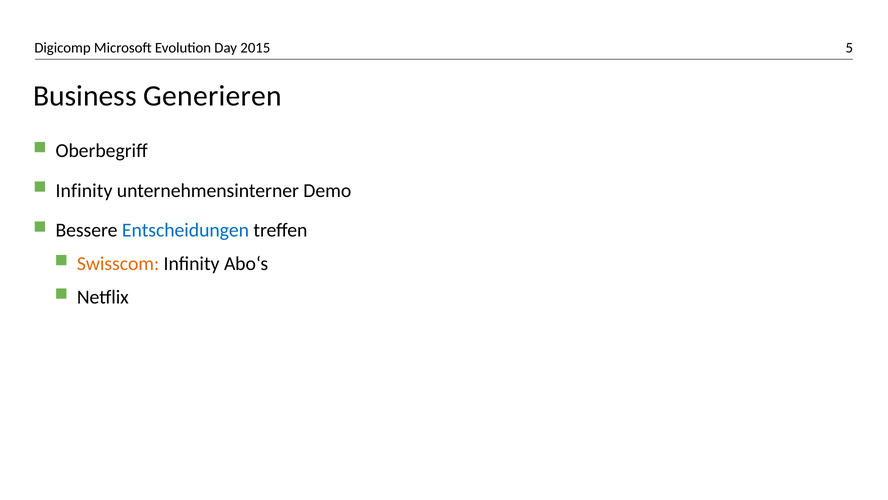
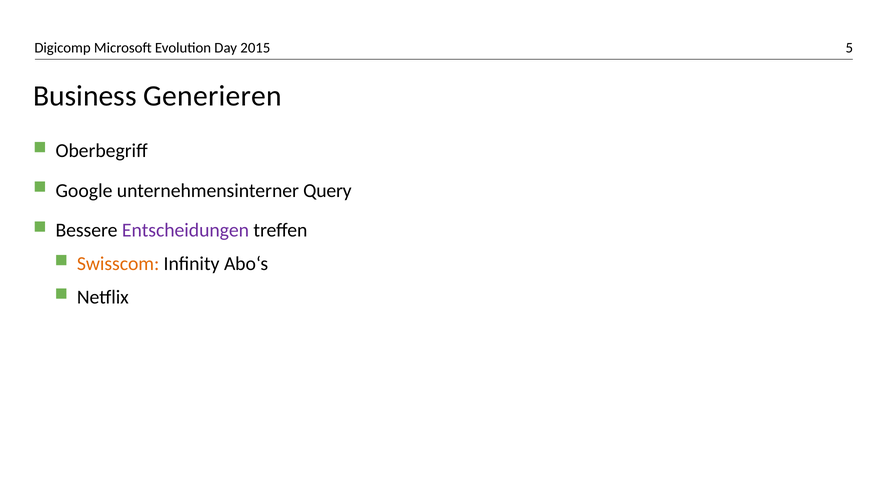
Infinity: Infinity -> Google (84, 190)
Demo: Demo -> Query (327, 190)
Entscheidungen colour: blue -> purple (185, 230)
